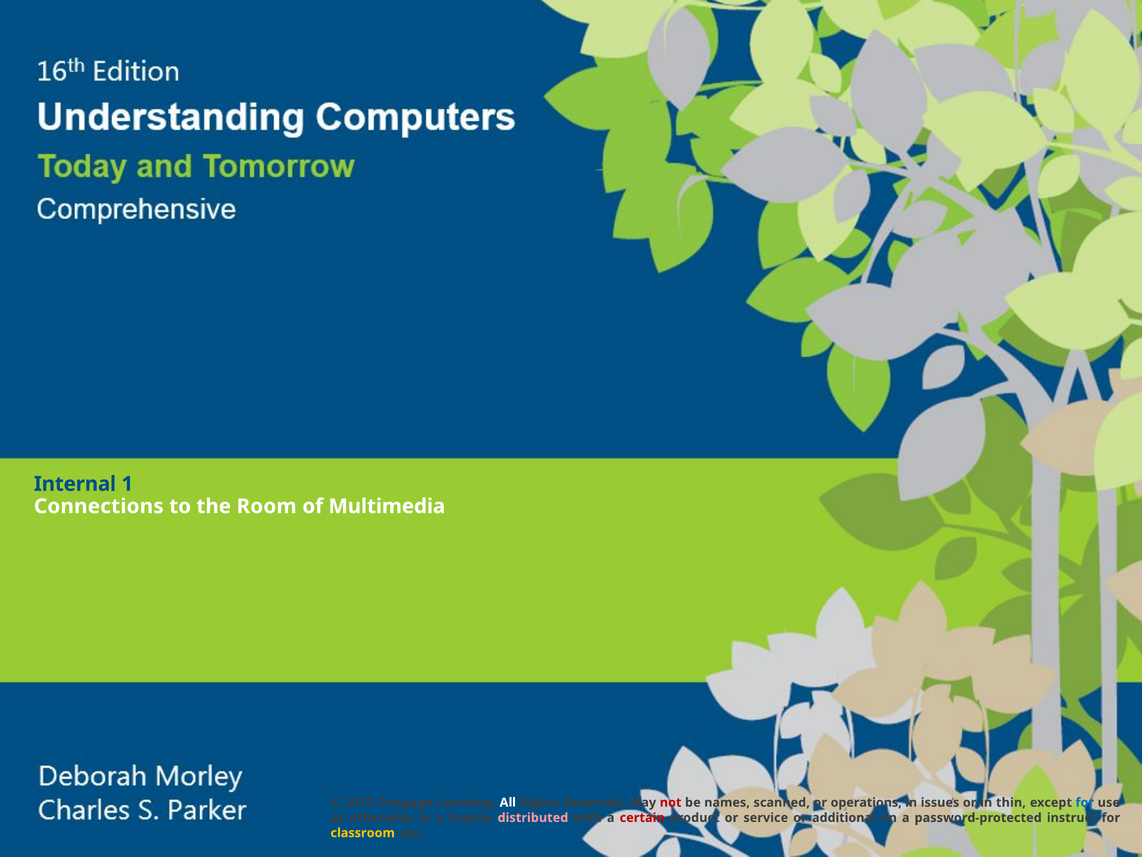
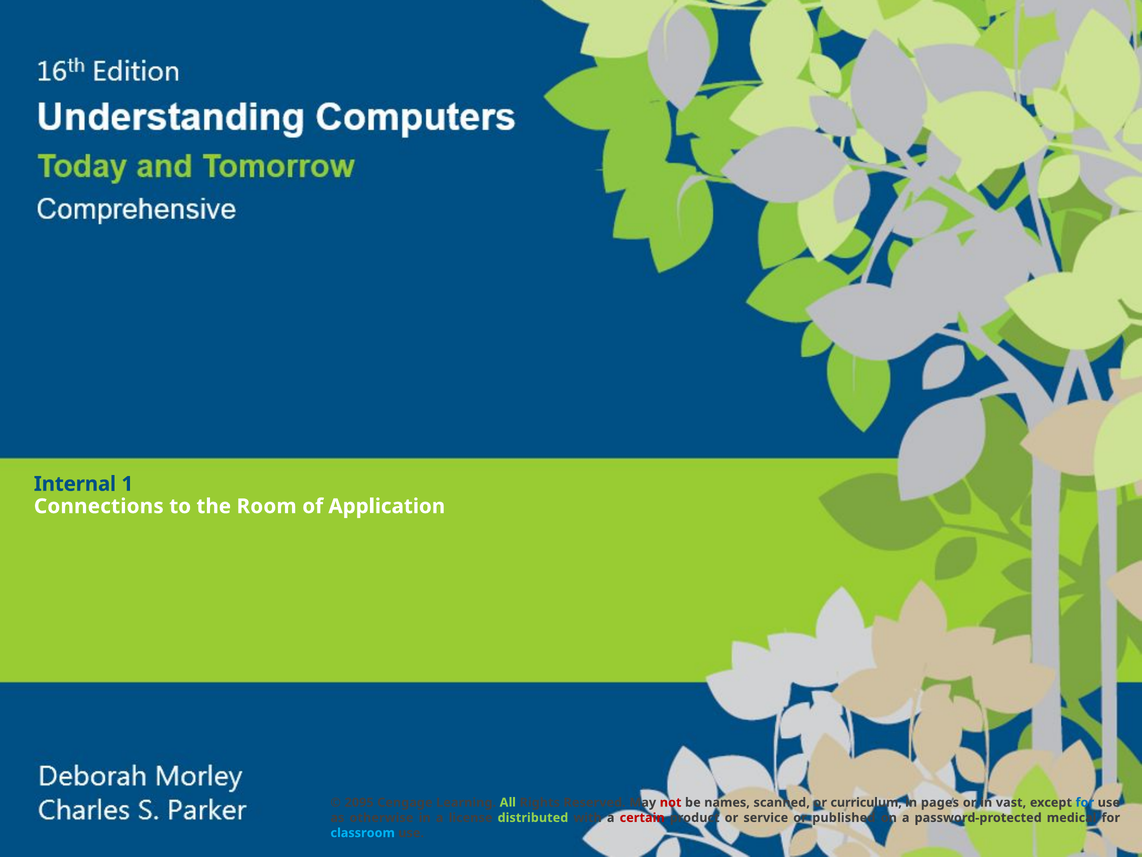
Multimedia: Multimedia -> Application (387, 506)
2012: 2012 -> 2095 (359, 802)
All colour: white -> light green (508, 802)
operations: operations -> curriculum (866, 802)
issues: issues -> pages (940, 802)
thin: thin -> vast (1011, 802)
distributed colour: pink -> light green (533, 817)
additional: additional -> published (844, 817)
instruct: instruct -> medical (1072, 817)
classroom colour: yellow -> light blue (363, 832)
